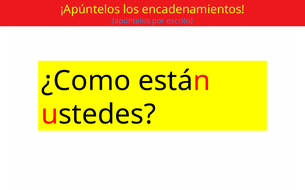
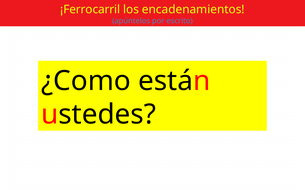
¡Apúntelos: ¡Apúntelos -> ¡Ferrocarril (90, 9)
